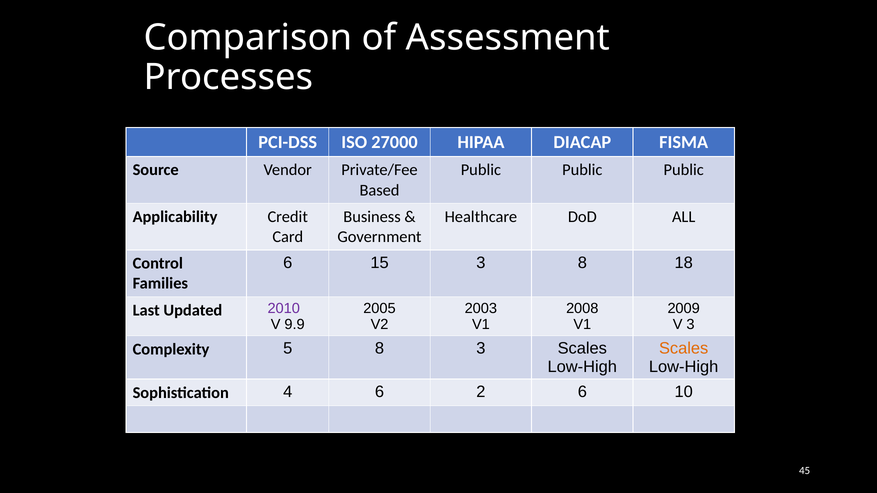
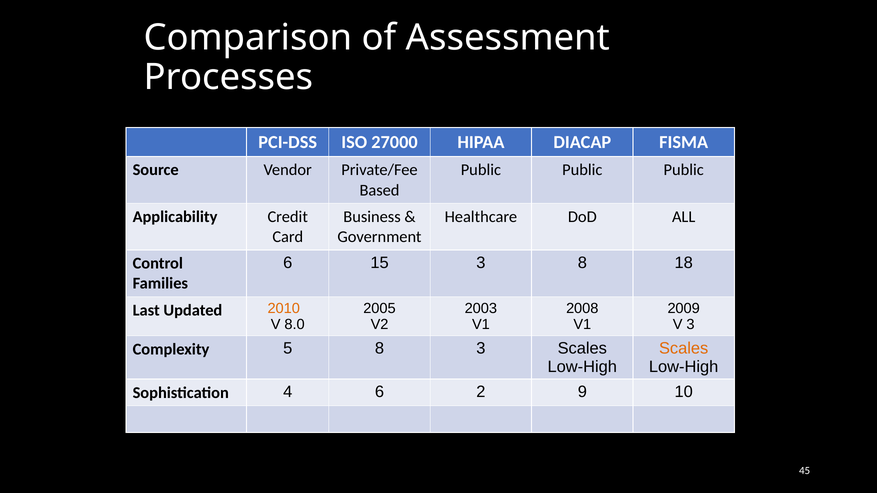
2010 colour: purple -> orange (284, 308)
9.9: 9.9 -> 8.0 (295, 325)
2 6: 6 -> 9 (582, 392)
